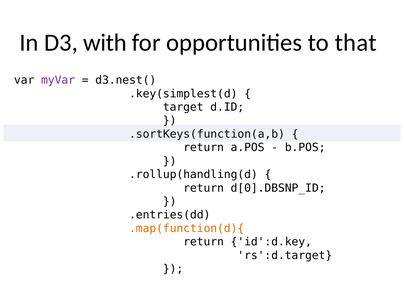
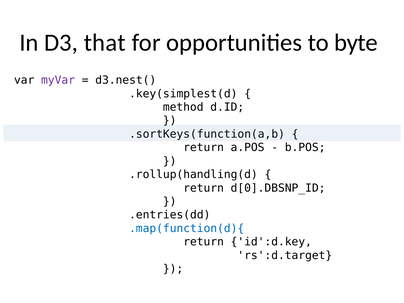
with: with -> that (105, 43)
that: that -> byte (356, 43)
target: target -> method (183, 107)
.map(function(d){ colour: orange -> blue (187, 228)
